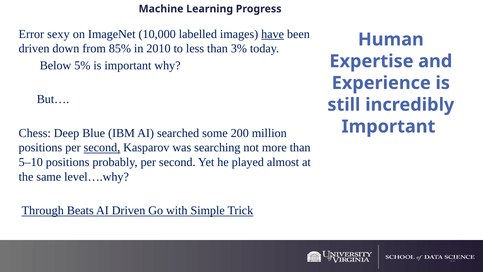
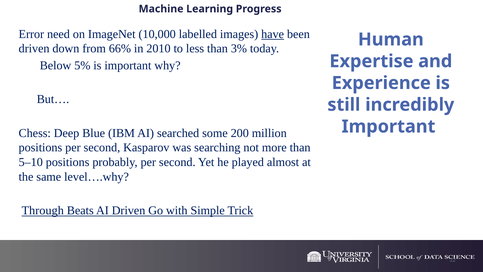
sexy: sexy -> need (58, 34)
85%: 85% -> 66% (120, 49)
second underline: present -> none (102, 148)
